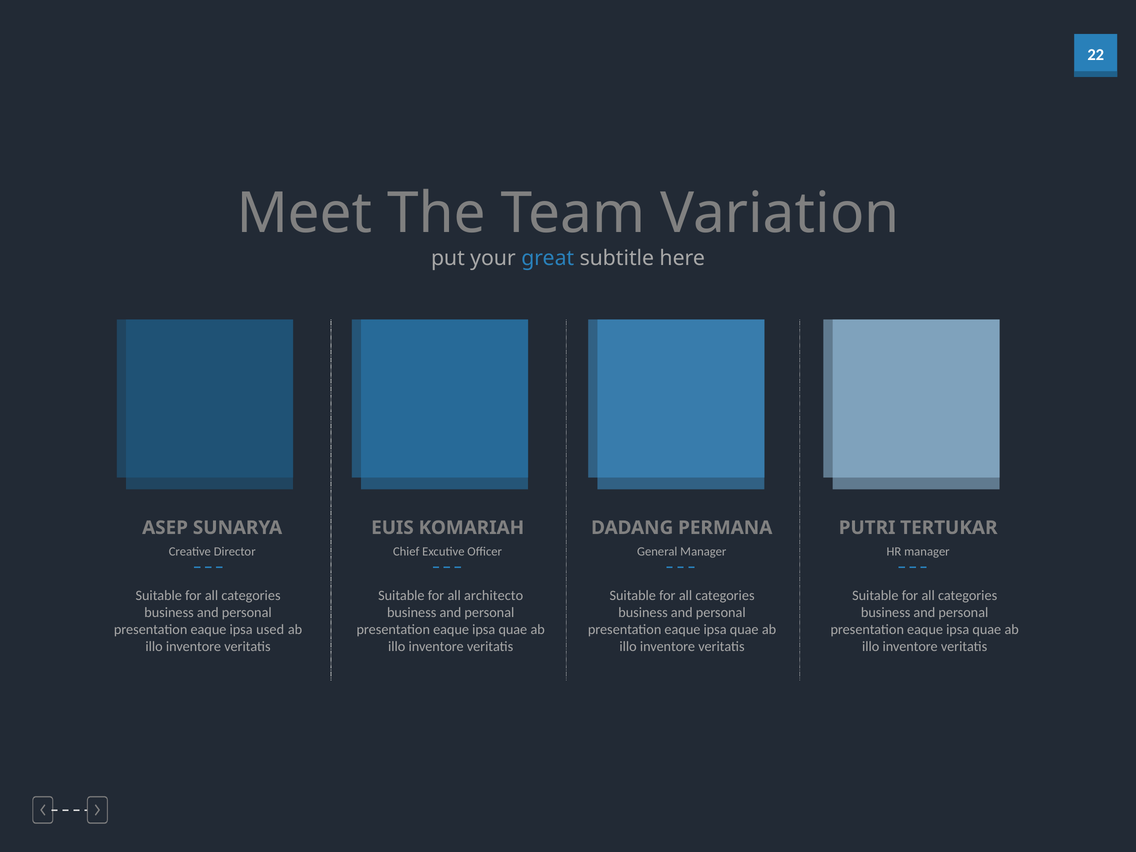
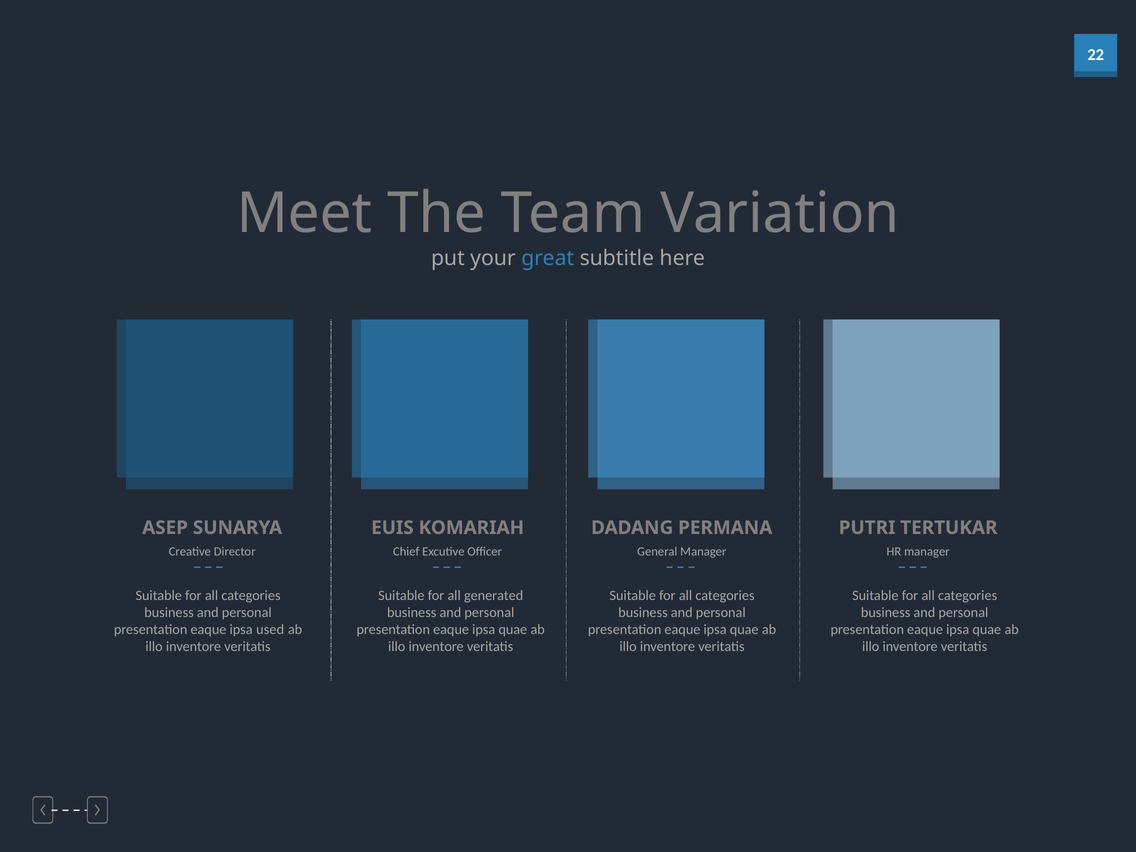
architecto: architecto -> generated (494, 596)
